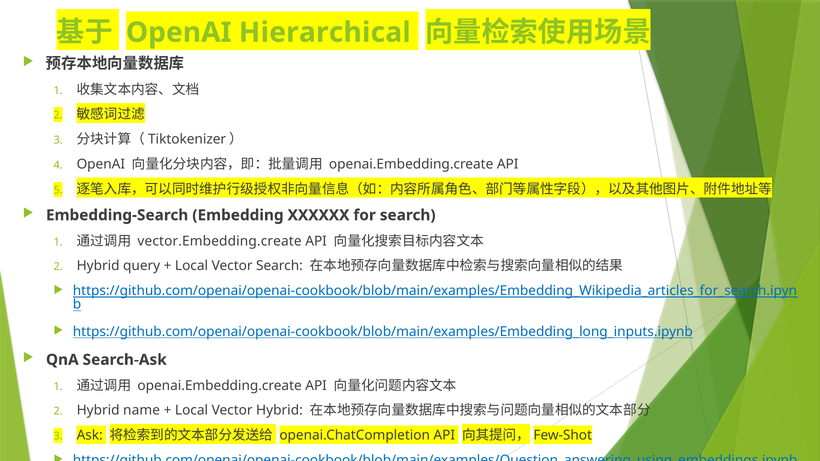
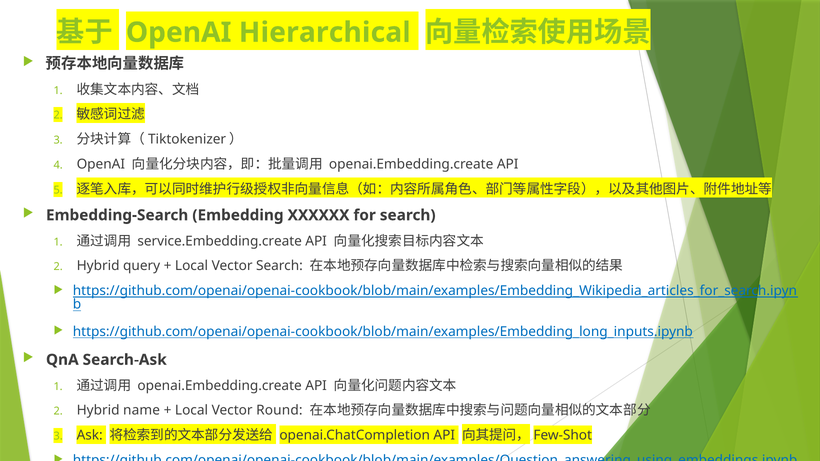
vector.Embedding.create: vector.Embedding.create -> service.Embedding.create (220, 241)
Vector Hybrid: Hybrid -> Round (279, 411)
